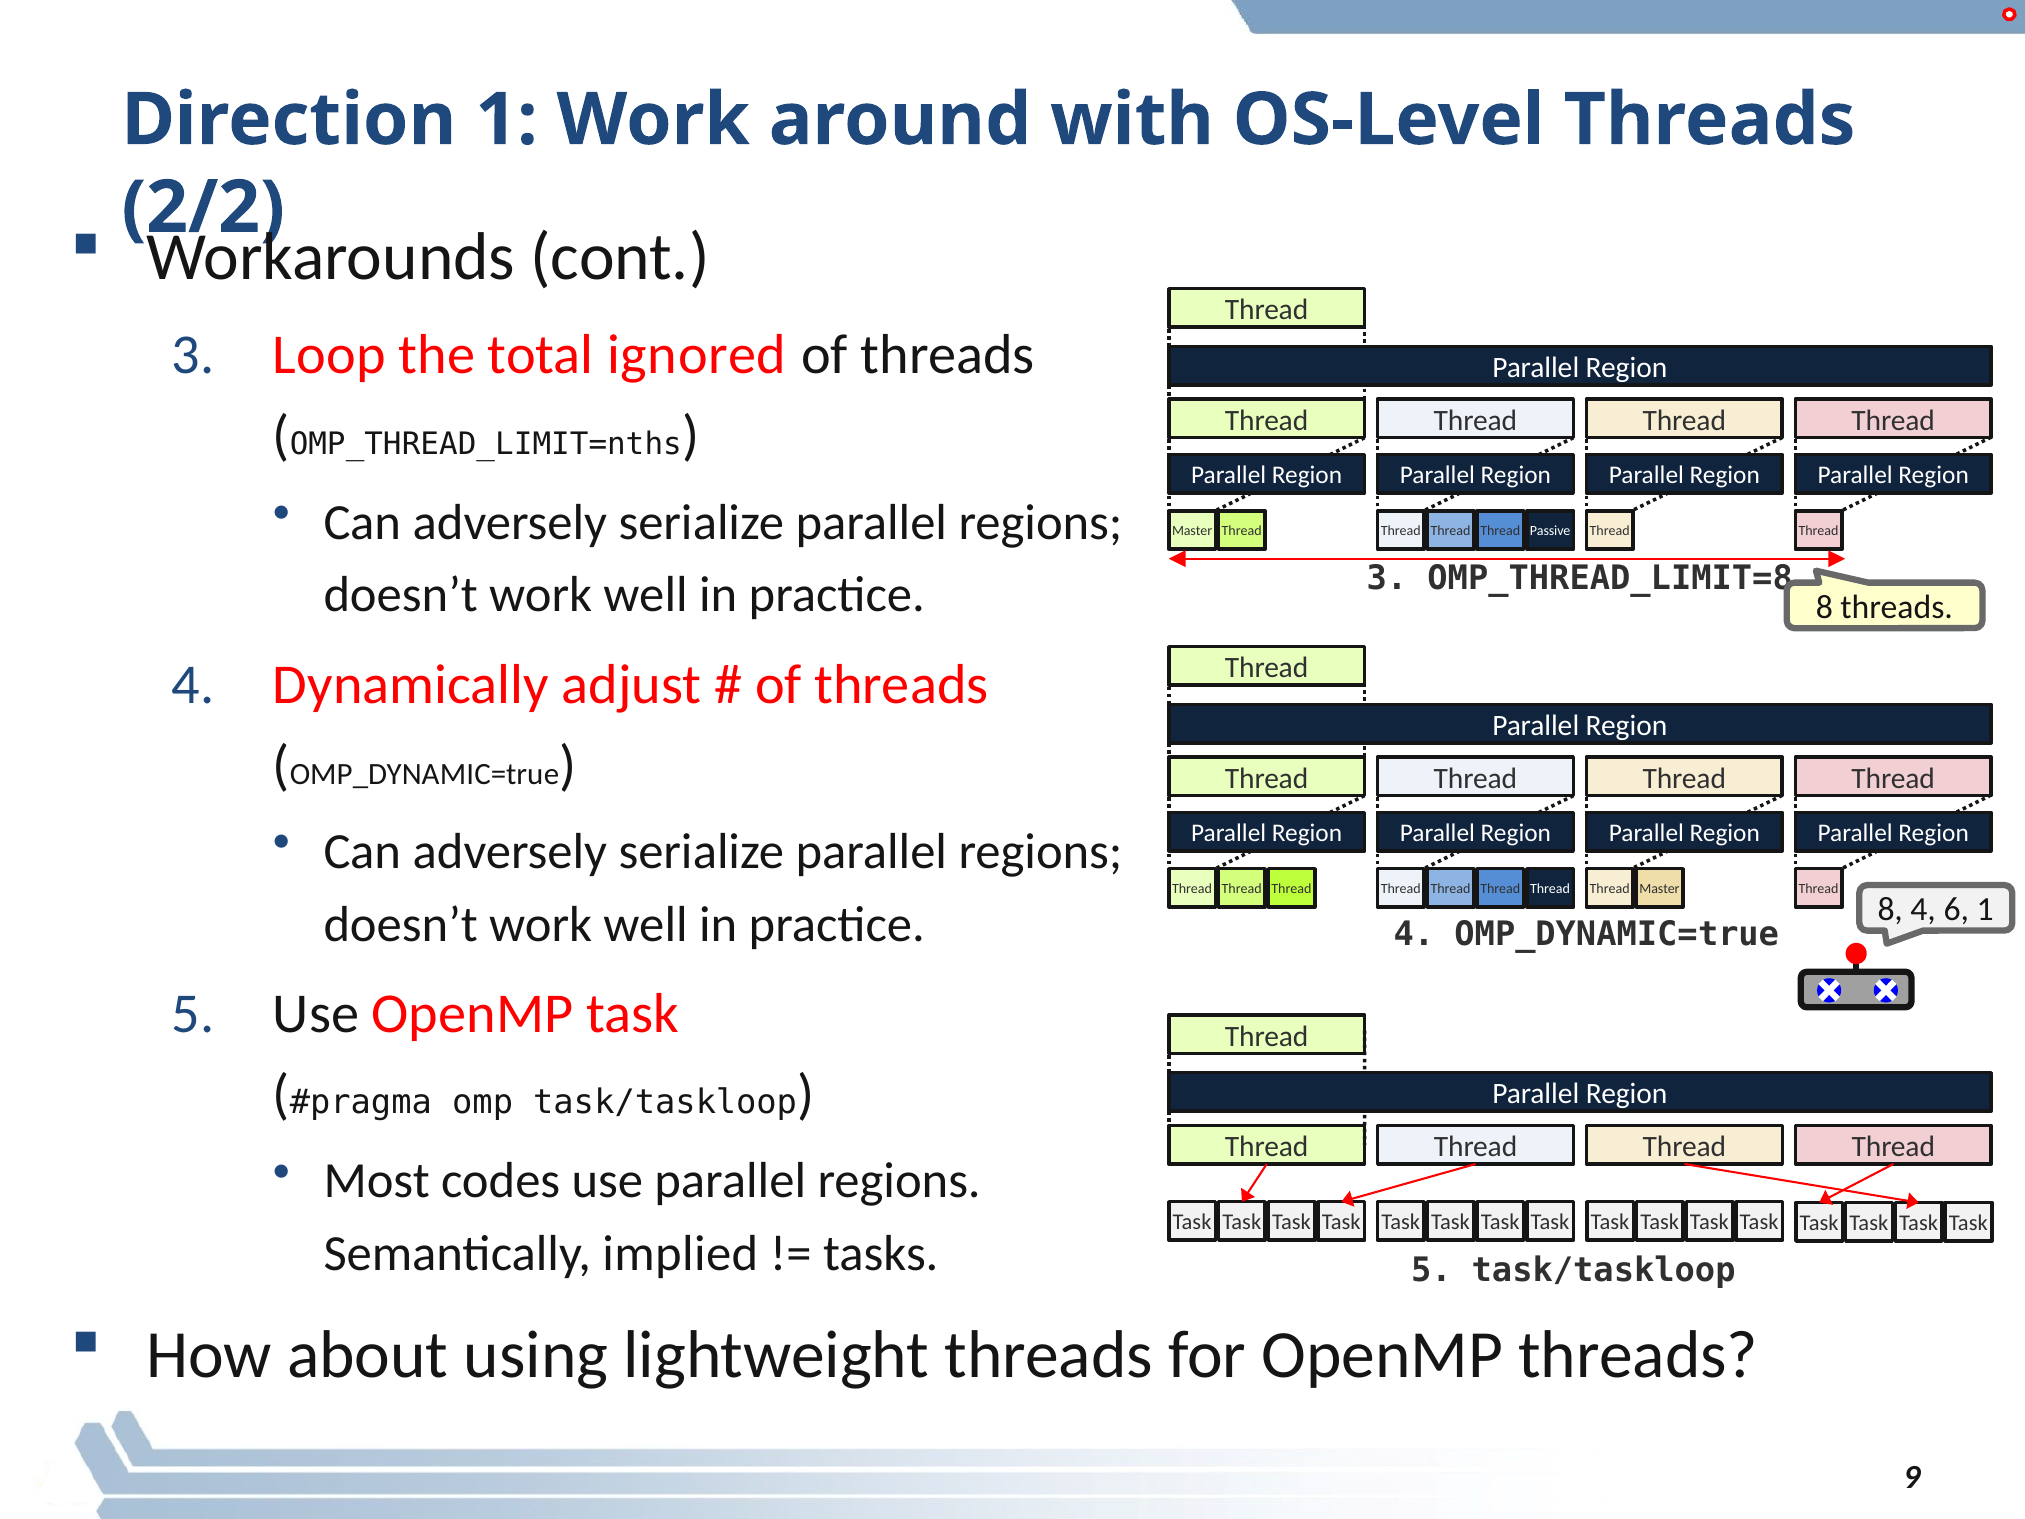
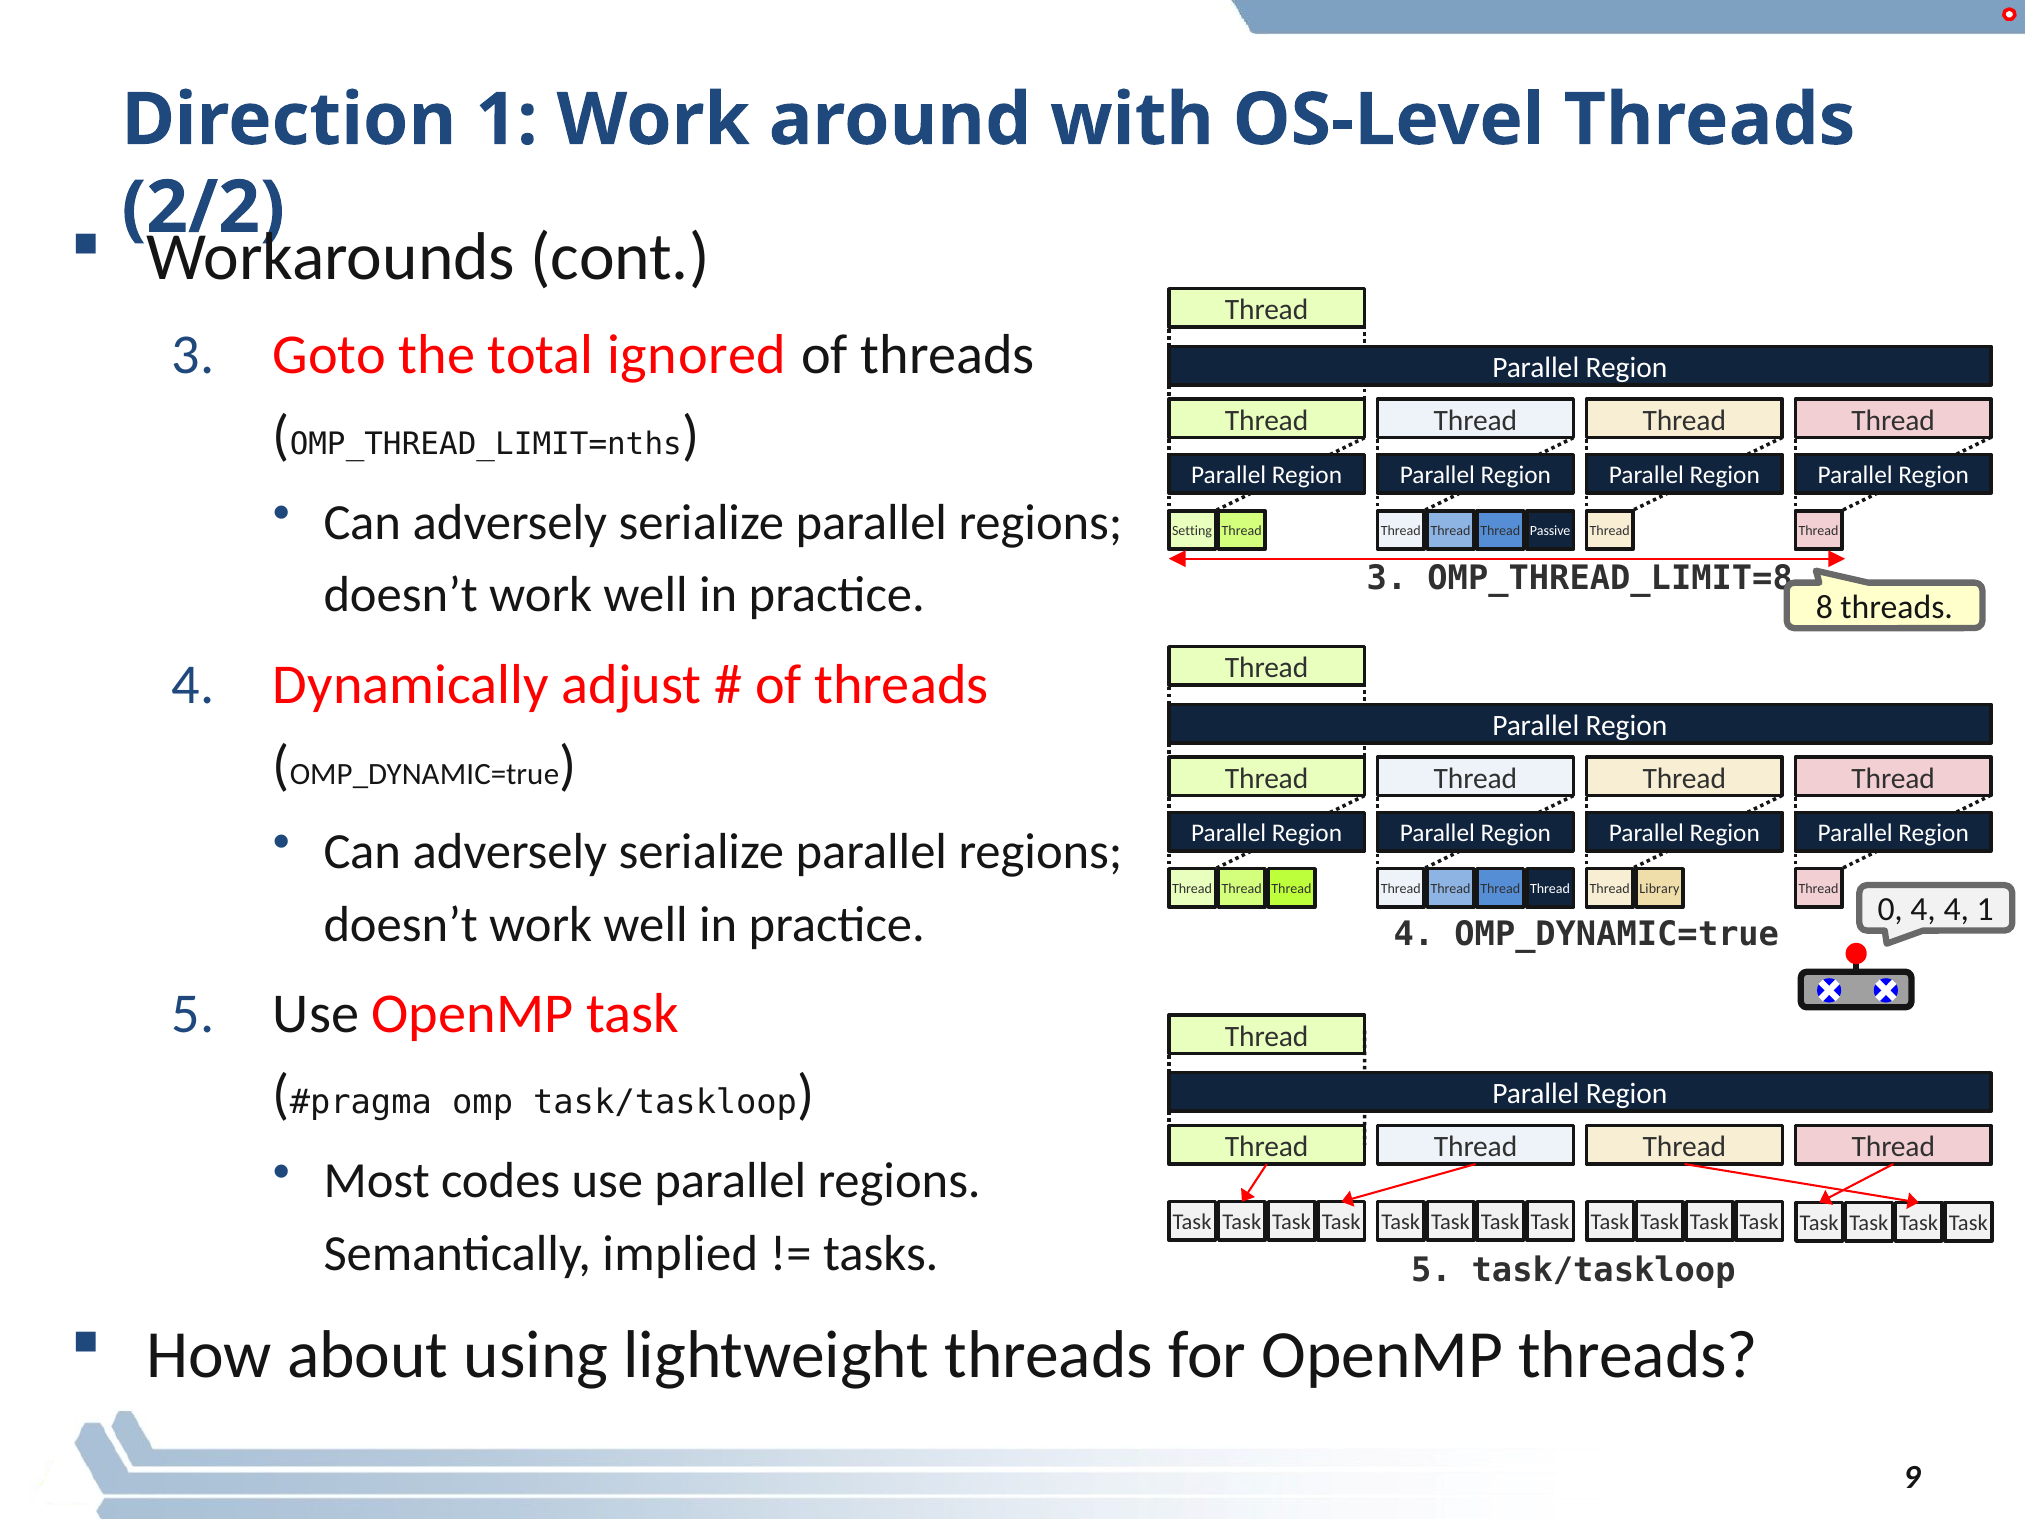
Loop: Loop -> Goto (330, 355)
Master: Master -> Setting (1192, 531)
Thread Master: Master -> Library (1659, 889)
8: 8 -> 0 (1890, 910)
4 6: 6 -> 4 (1956, 910)
